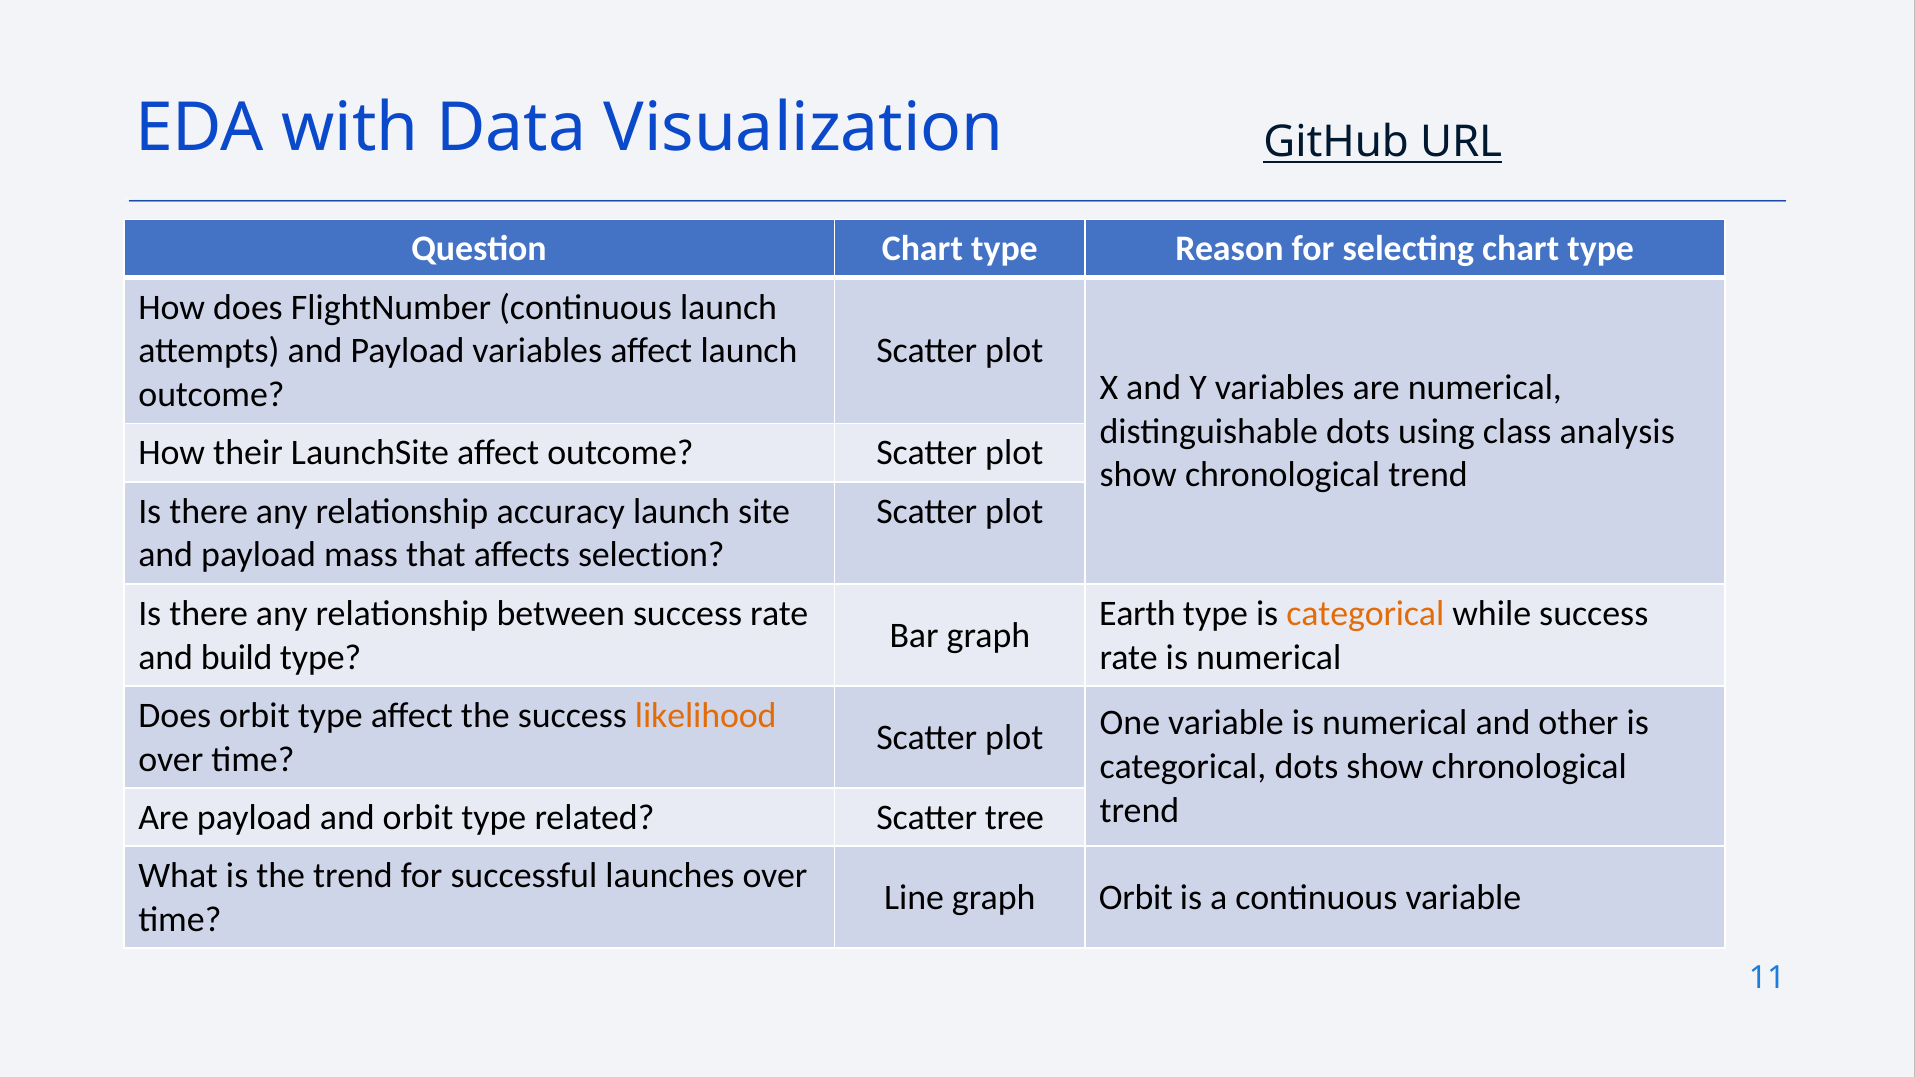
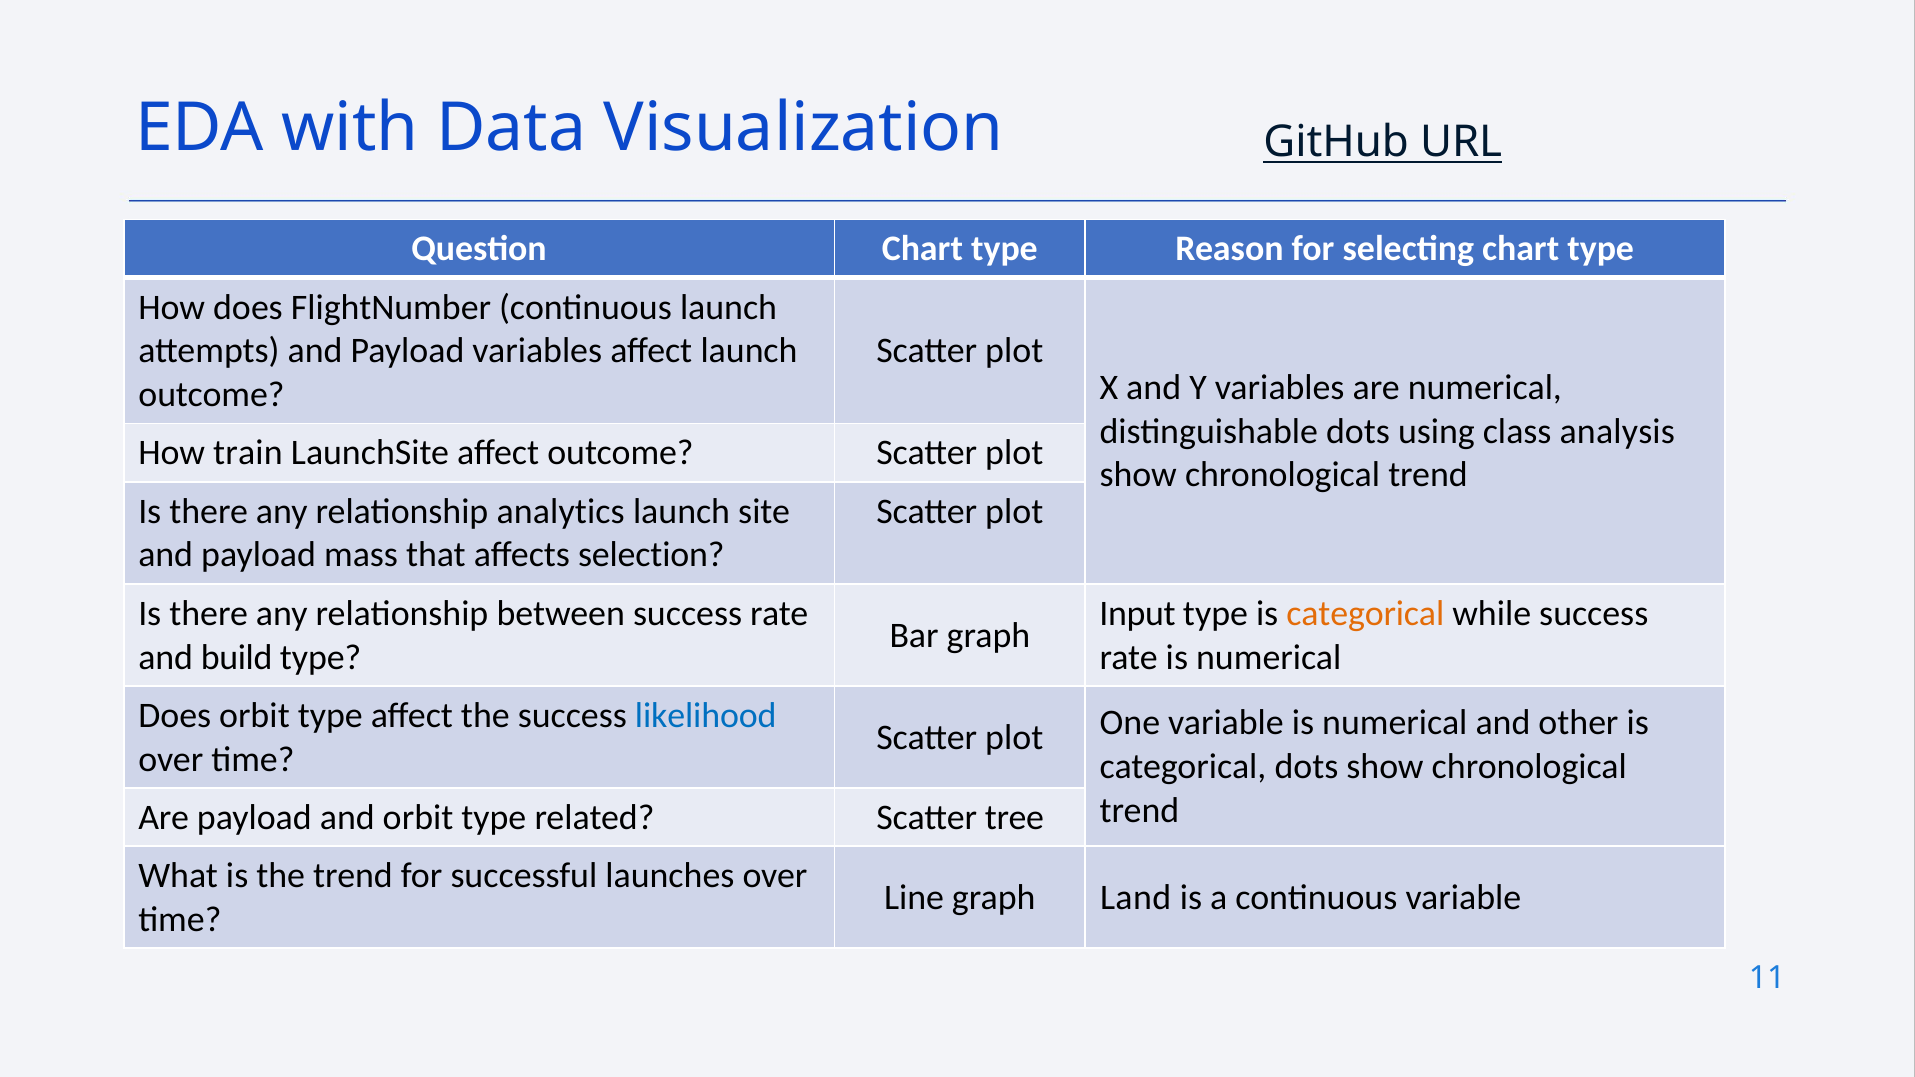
their: their -> train (248, 453)
accuracy: accuracy -> analytics (561, 511)
Earth: Earth -> Input (1137, 613)
likelihood colour: orange -> blue (706, 716)
graph Orbit: Orbit -> Land (1136, 898)
